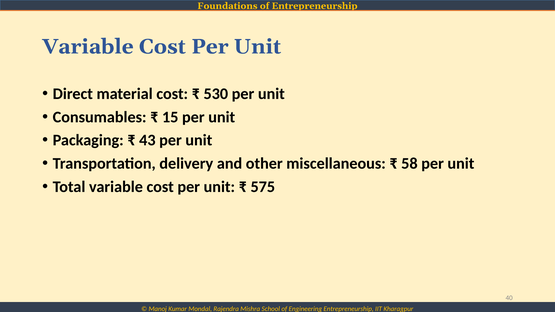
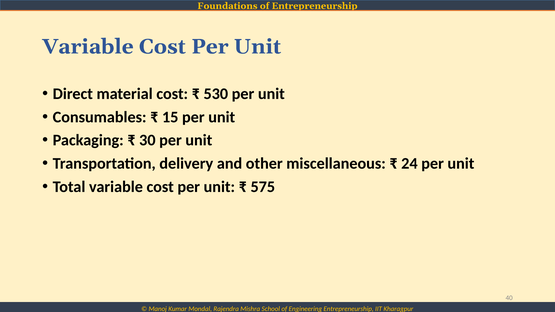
43: 43 -> 30 (147, 140)
58: 58 -> 24 (409, 164)
